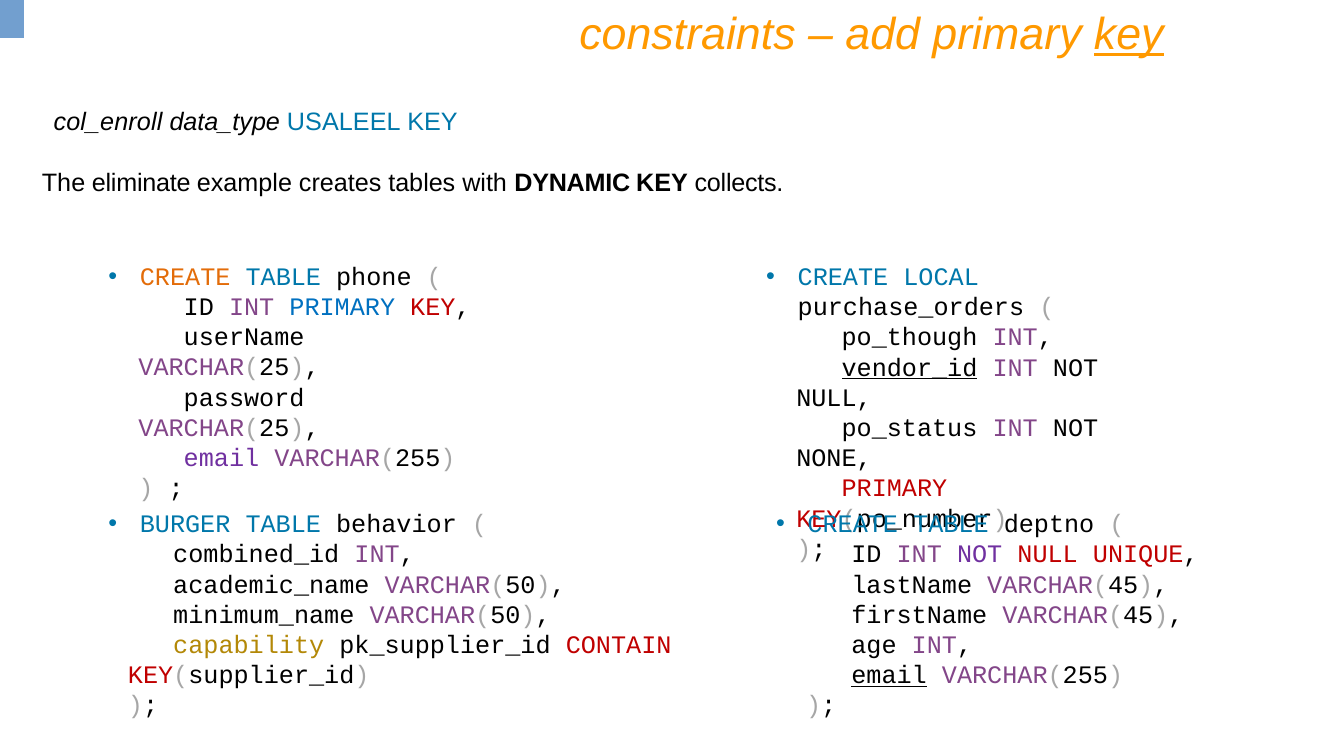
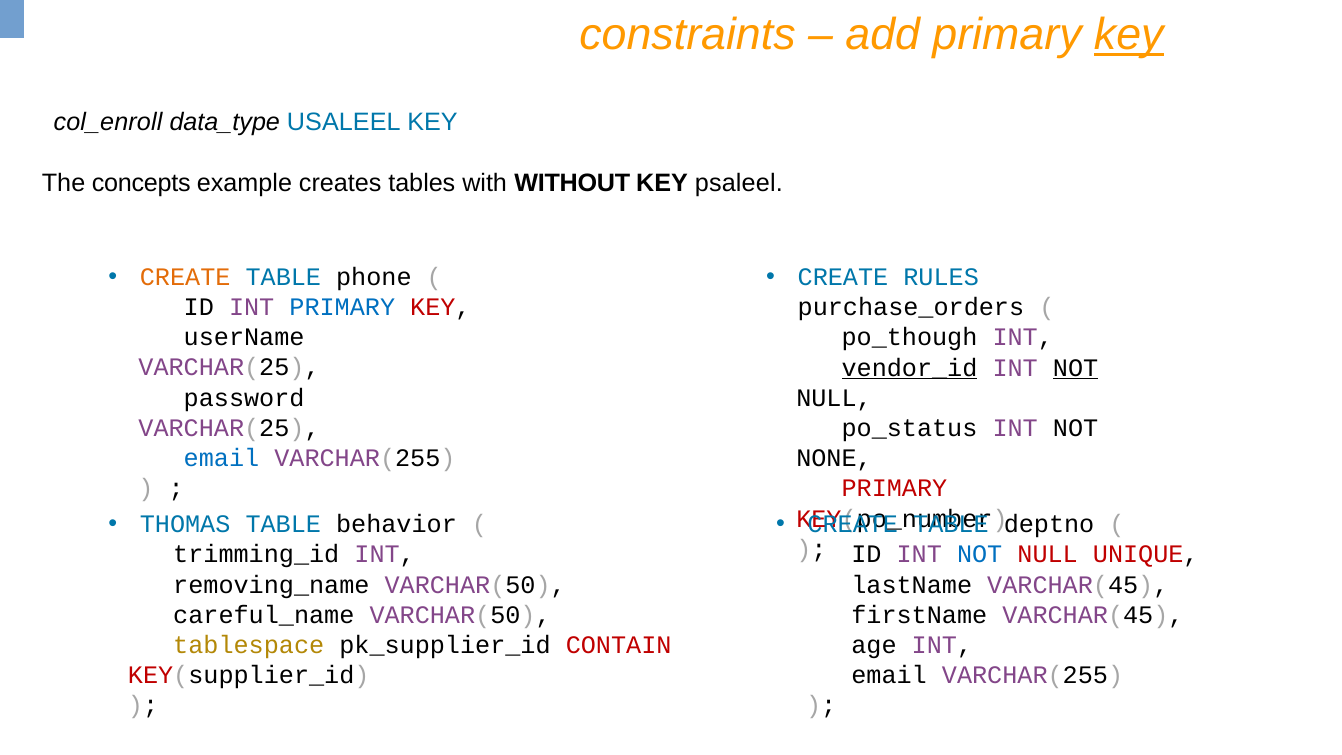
eliminate: eliminate -> concepts (141, 184)
DYNAMIC: DYNAMIC -> WITHOUT (572, 184)
collects: collects -> psaleel (739, 184)
LOCAL: LOCAL -> RULES (941, 277)
NOT underline: none -> present (1076, 368)
email colour: purple -> blue (221, 458)
BURGER: BURGER -> THOMAS (185, 524)
combined_id: combined_id -> trimming_id (256, 555)
NOT colour: purple -> blue (980, 555)
academic_name: academic_name -> removing_name (271, 585)
minimum_name: minimum_name -> careful_name (264, 615)
capability: capability -> tablespace (249, 645)
email underline: present -> none (889, 675)
